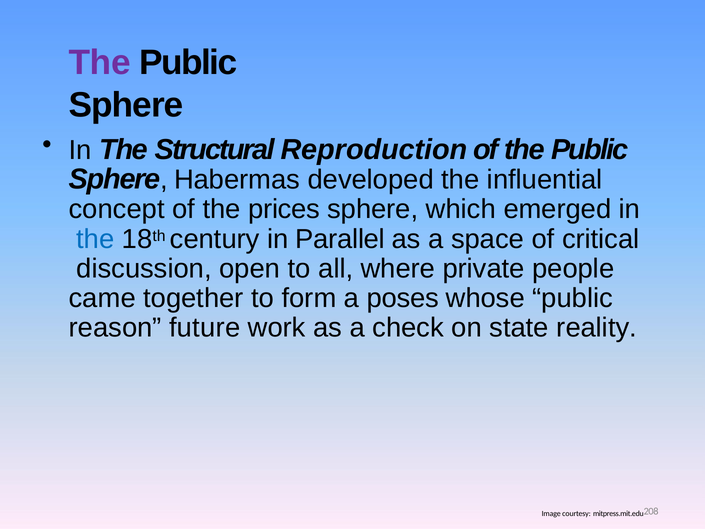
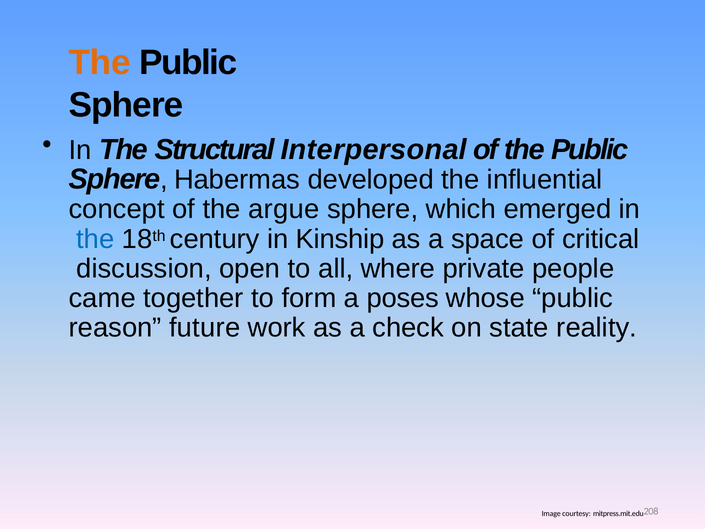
The colour: purple -> orange (100, 63)
Reproduction: Reproduction -> Interpersonal (374, 149)
prices: prices -> argue (284, 209)
Parallel: Parallel -> Kinship (340, 239)
